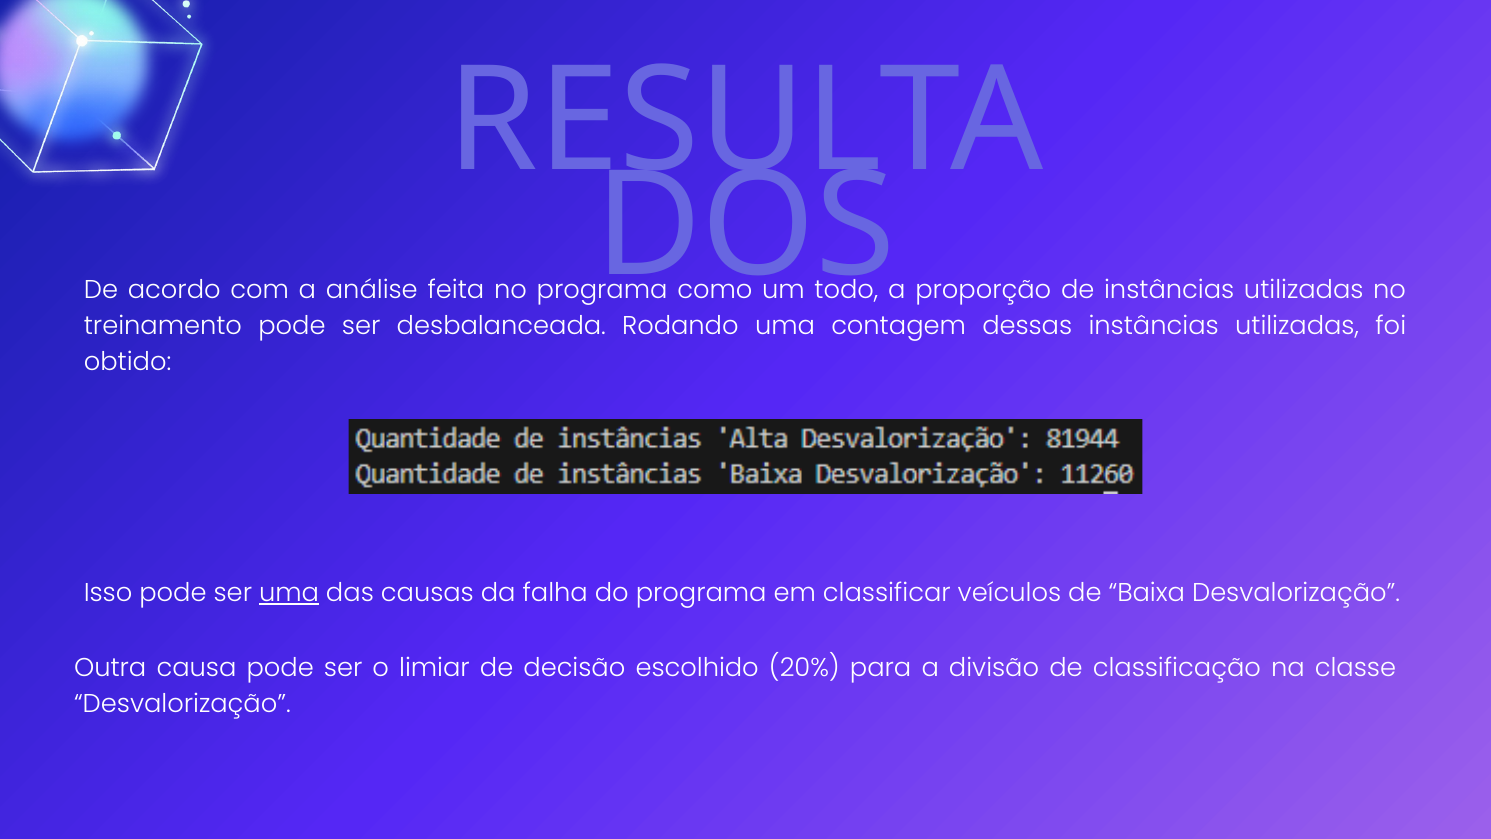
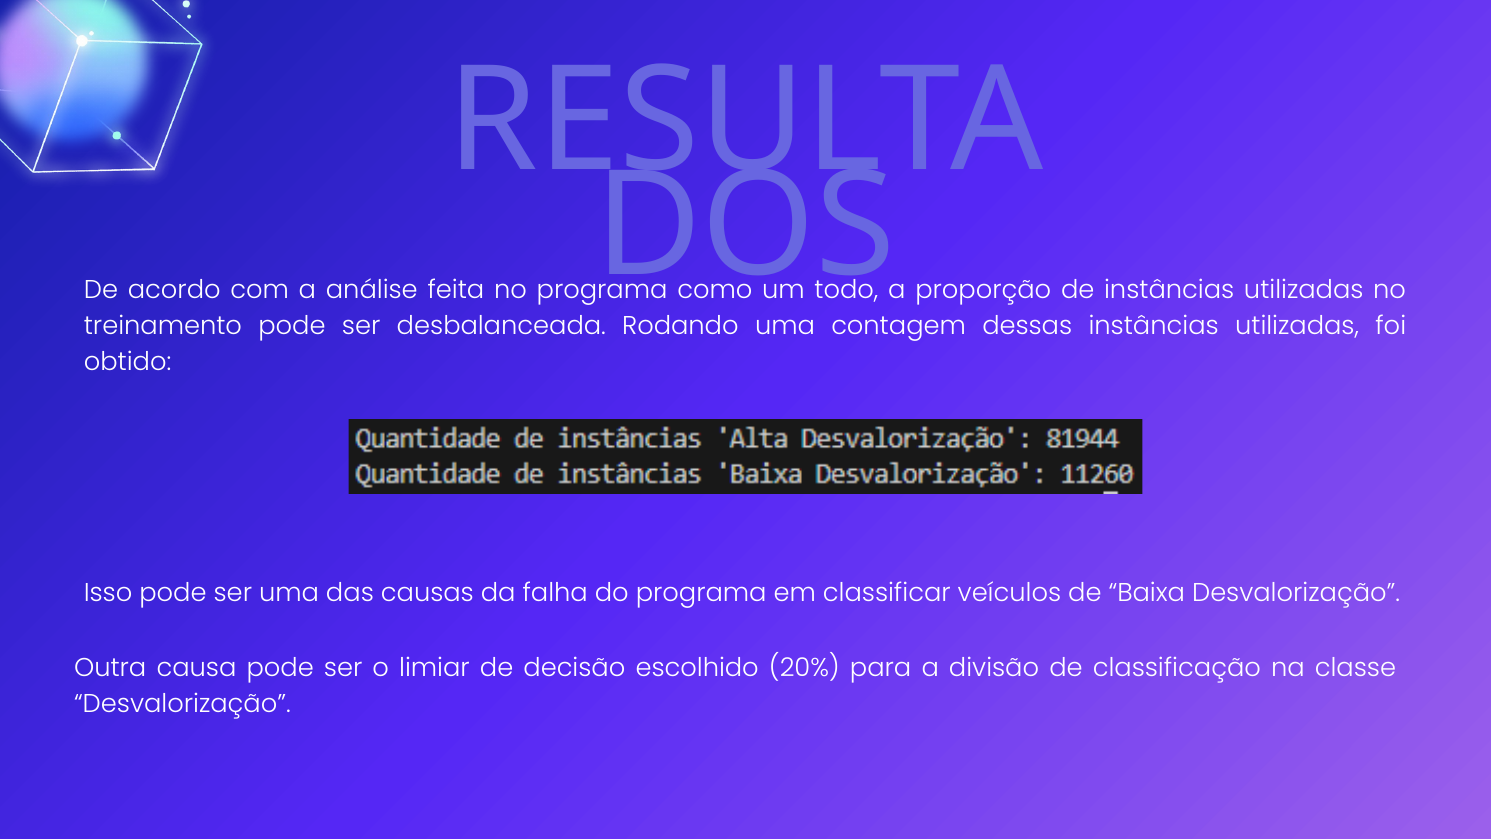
uma underline: present -> none (289, 592)
